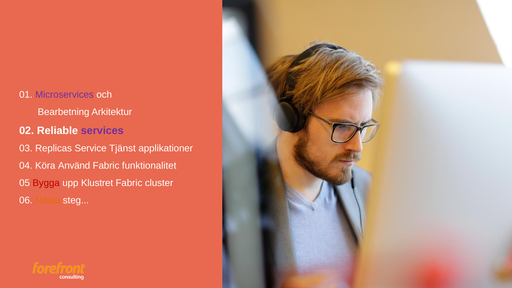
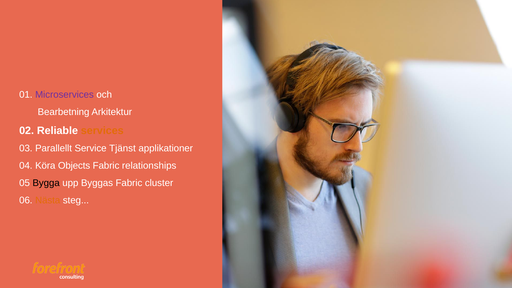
services colour: purple -> orange (102, 131)
Replicas: Replicas -> Parallellt (54, 148)
Använd: Använd -> Objects (74, 166)
funktionalitet: funktionalitet -> relationships (149, 166)
Bygga colour: red -> black (46, 183)
Klustret: Klustret -> Byggas (97, 183)
